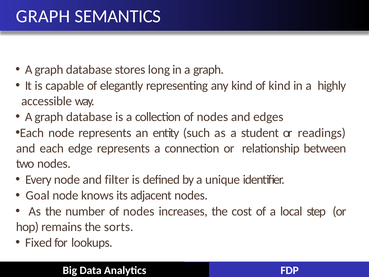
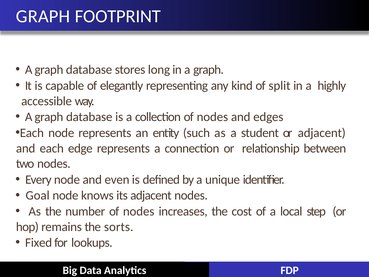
SEMANTICS: SEMANTICS -> FOOTPRINT (118, 16)
of kind: kind -> split (279, 86)
or readings: readings -> adjacent (322, 133)
filter: filter -> even (117, 179)
